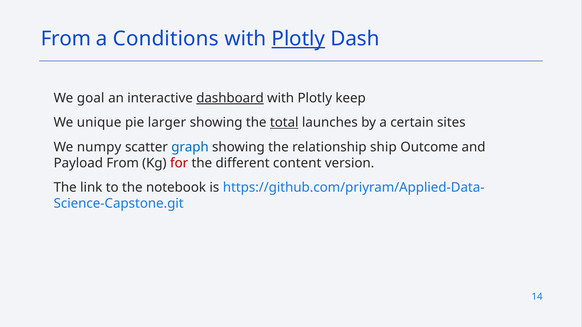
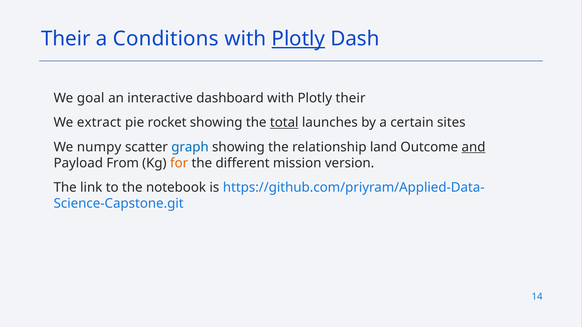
From: From -> Their (66, 39)
dashboard underline: present -> none (230, 98)
Plotly keep: keep -> their (351, 98)
unique: unique -> extract (99, 123)
larger: larger -> rocket (167, 123)
ship: ship -> land (383, 147)
and underline: none -> present (474, 147)
for colour: red -> orange (179, 163)
content: content -> mission (297, 163)
